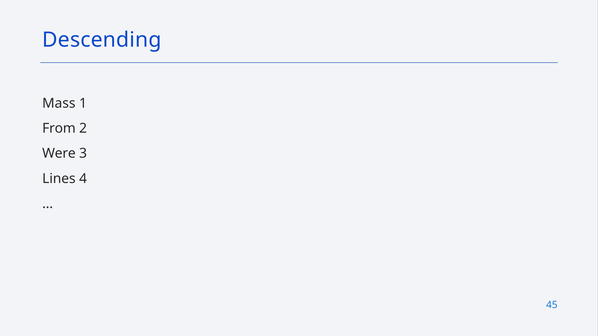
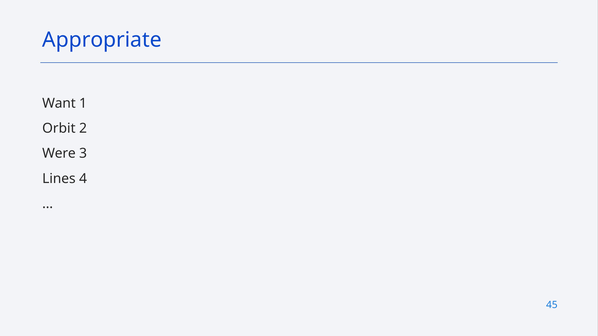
Descending: Descending -> Appropriate (102, 40)
Mass: Mass -> Want (59, 103)
From: From -> Orbit (59, 128)
